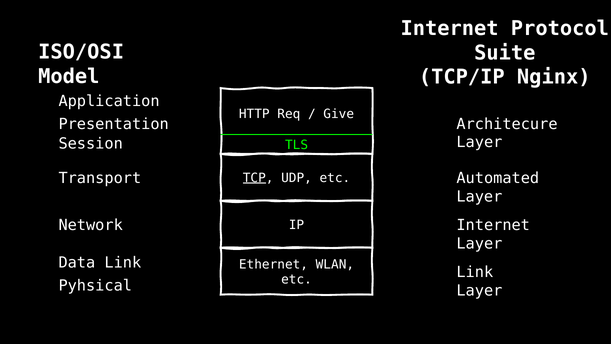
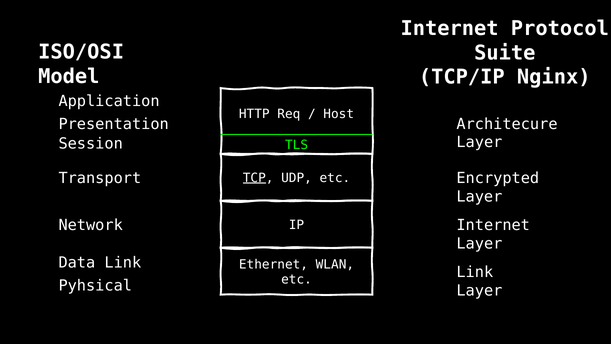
Give: Give -> Host (339, 114)
Automated: Automated -> Encrypted (498, 178)
